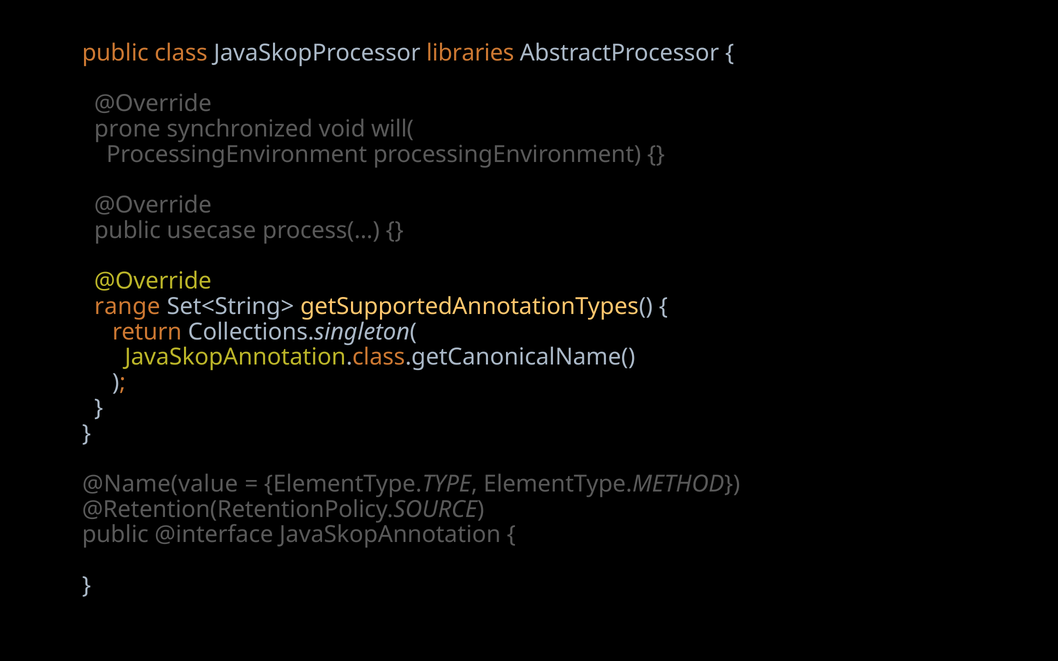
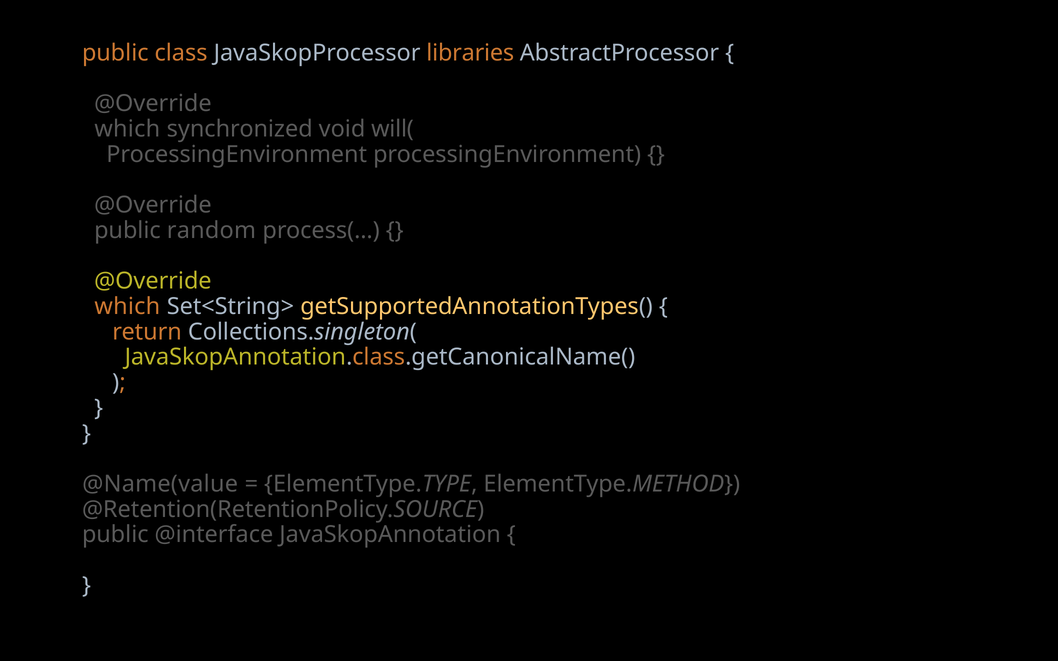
prone: prone -> which (127, 129)
usecase: usecase -> random (211, 231)
range: range -> which (127, 307)
